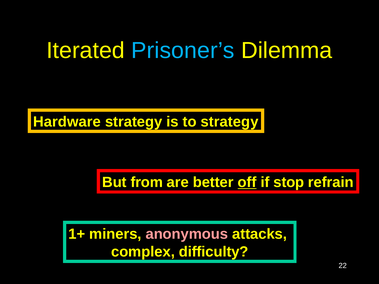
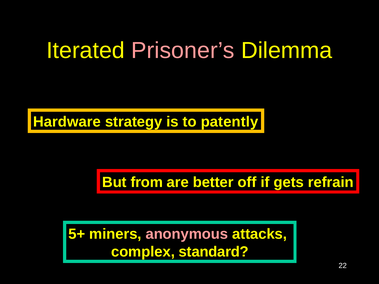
Prisoner’s colour: light blue -> pink (183, 51)
to strategy: strategy -> patently (230, 122)
off underline: present -> none (247, 182)
stop: stop -> gets (289, 182)
1+: 1+ -> 5+ (77, 234)
difficulty: difficulty -> standard (214, 252)
